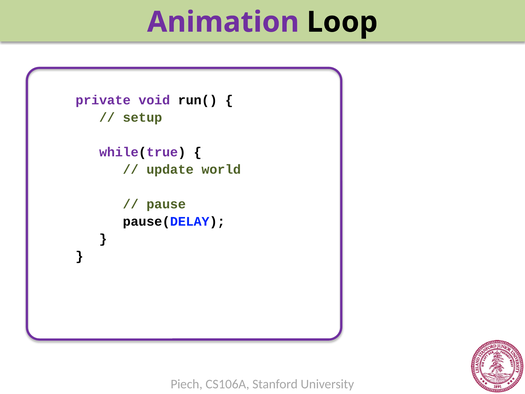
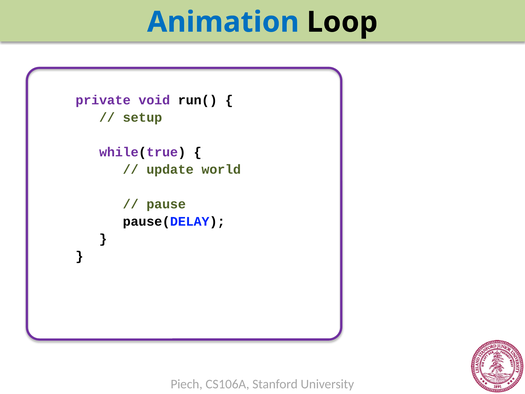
Animation colour: purple -> blue (223, 22)
